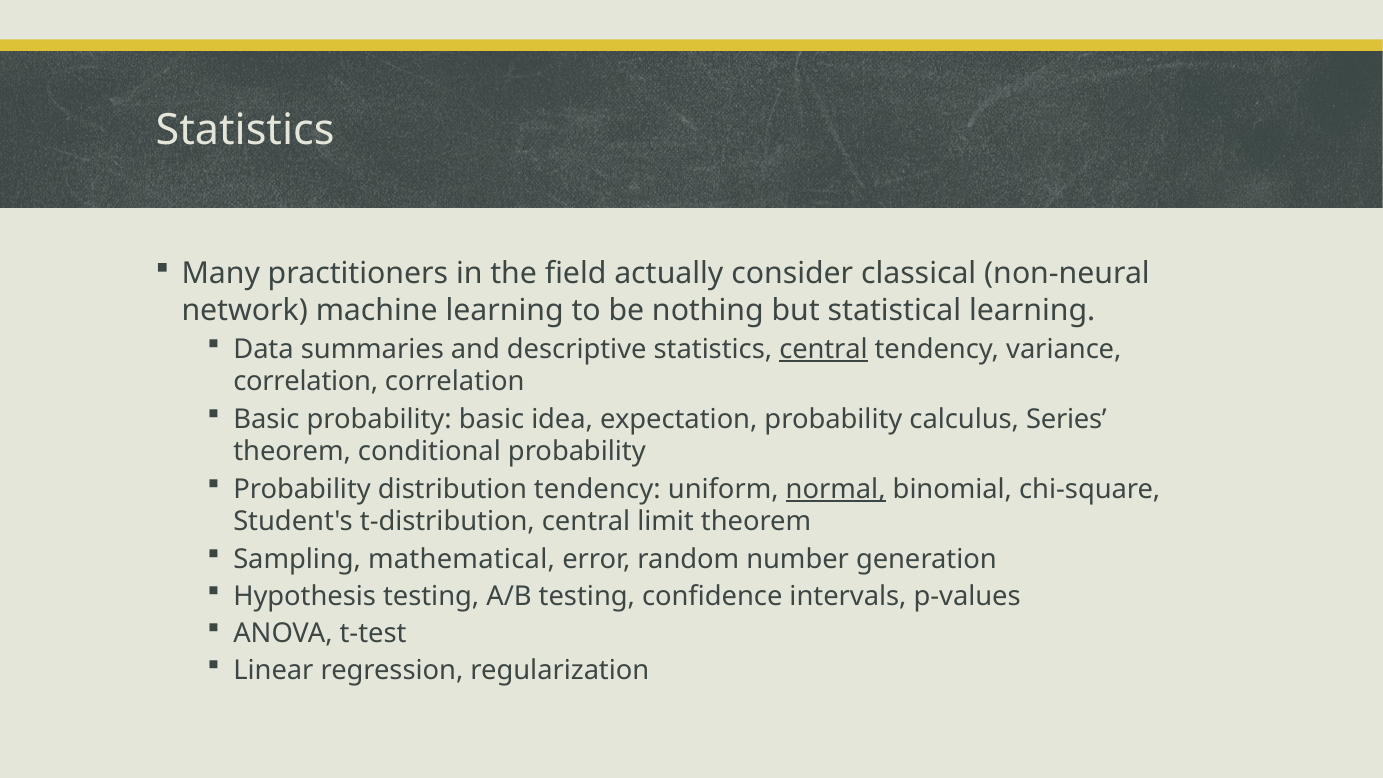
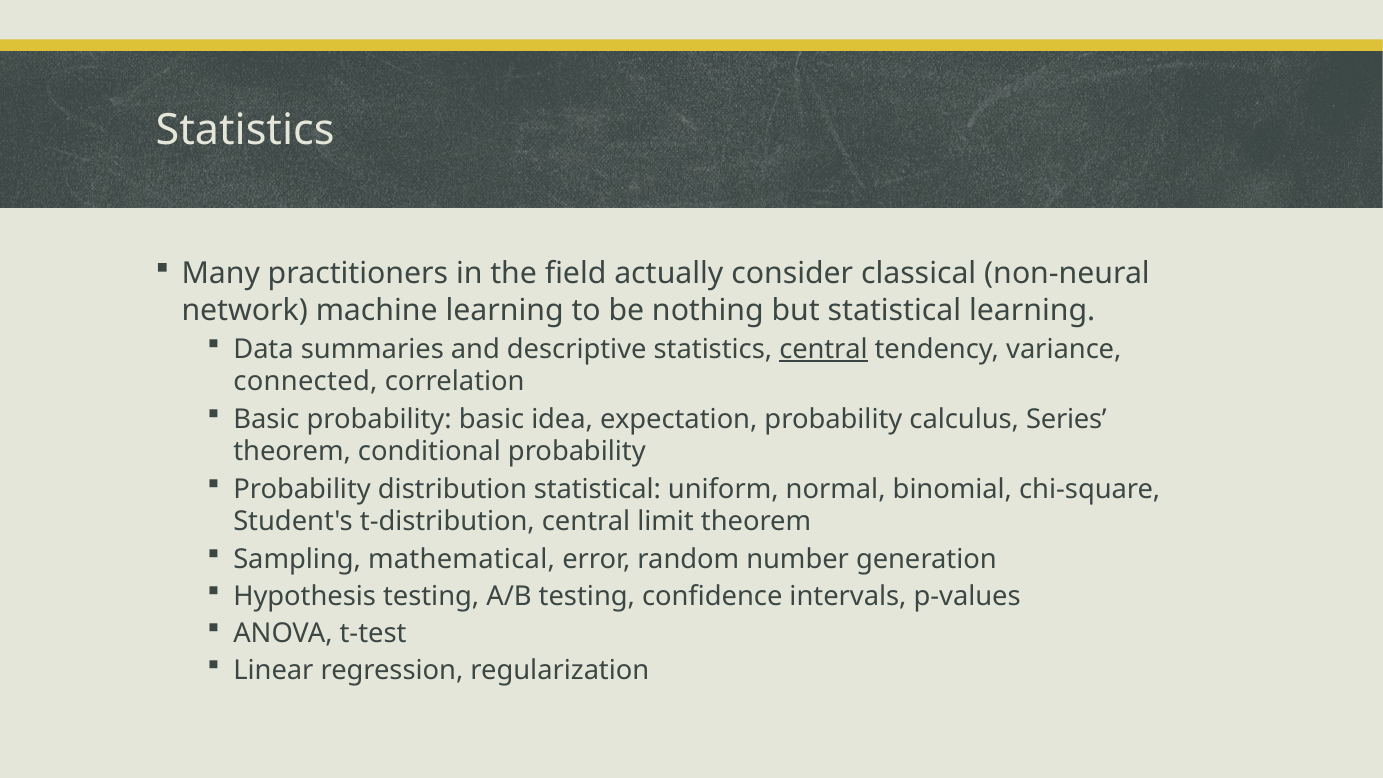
correlation: correlation -> connected (305, 382)
distribution tendency: tendency -> statistical (597, 489)
normal underline: present -> none (836, 489)
